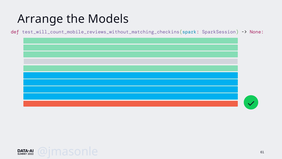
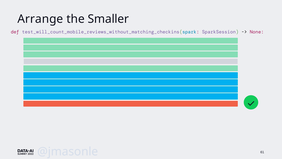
Models: Models -> Smaller (108, 19)
